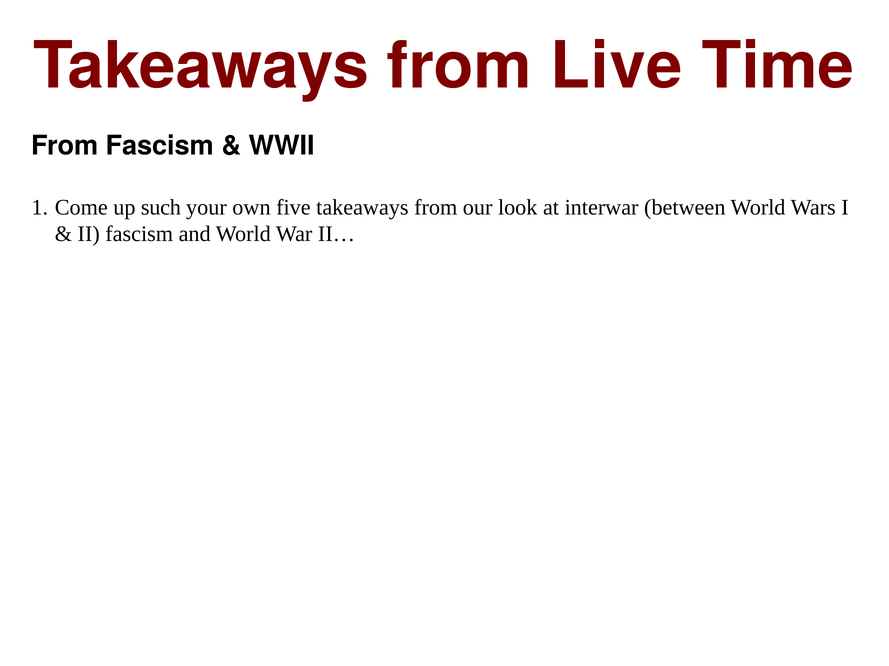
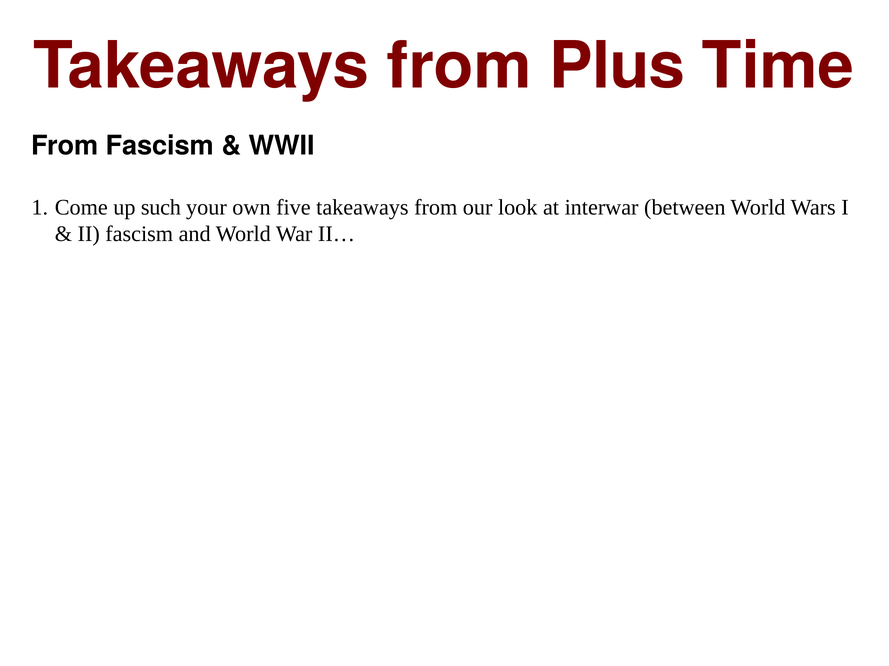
Live: Live -> Plus (617, 66)
